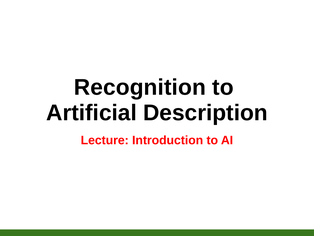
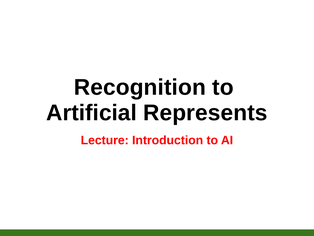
Description: Description -> Represents (205, 113)
